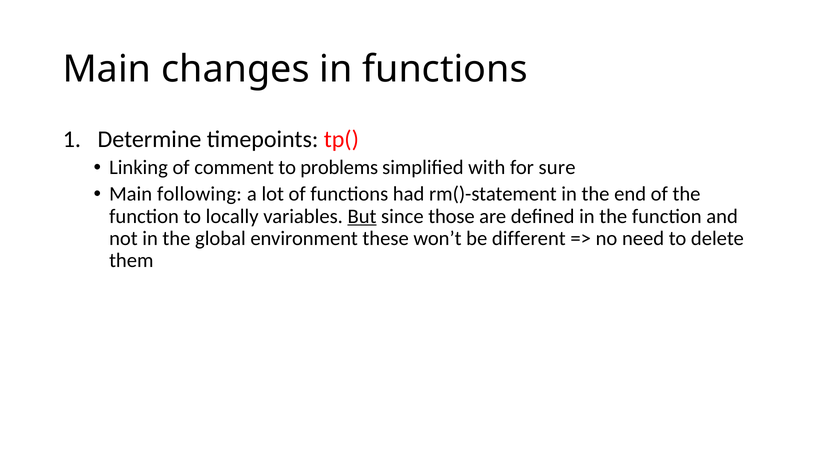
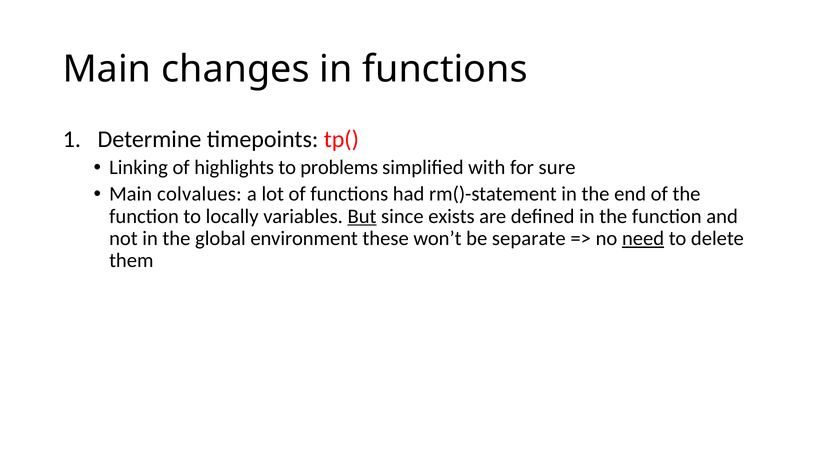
comment: comment -> highlights (234, 168)
following: following -> colvalues (199, 194)
those: those -> exists (451, 216)
different: different -> separate (529, 239)
need underline: none -> present (643, 239)
